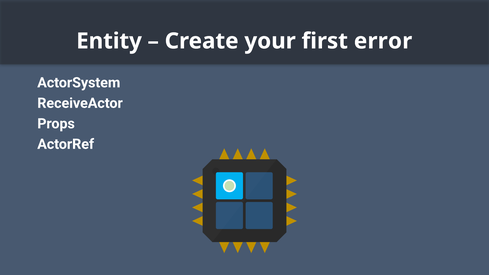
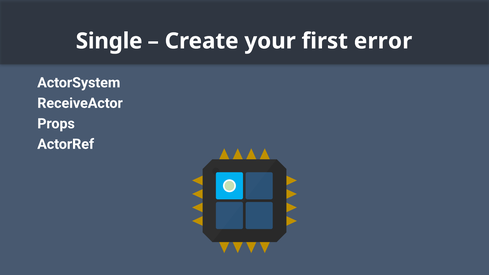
Entity: Entity -> Single (109, 41)
